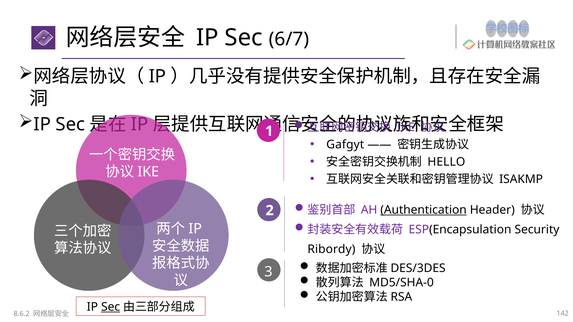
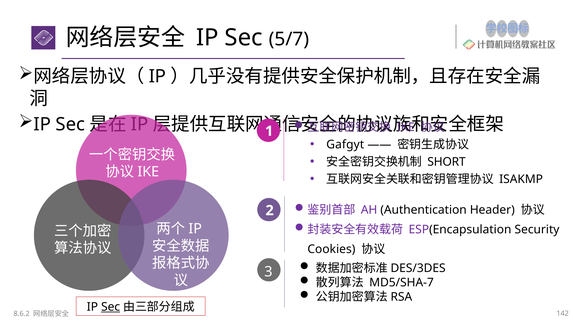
6/7: 6/7 -> 5/7 (289, 39)
HELLO: HELLO -> SHORT (447, 162)
Authentication underline: present -> none (424, 210)
Ribordy: Ribordy -> Cookies (331, 249)
MD5/SHA-0: MD5/SHA-0 -> MD5/SHA-7 (402, 283)
